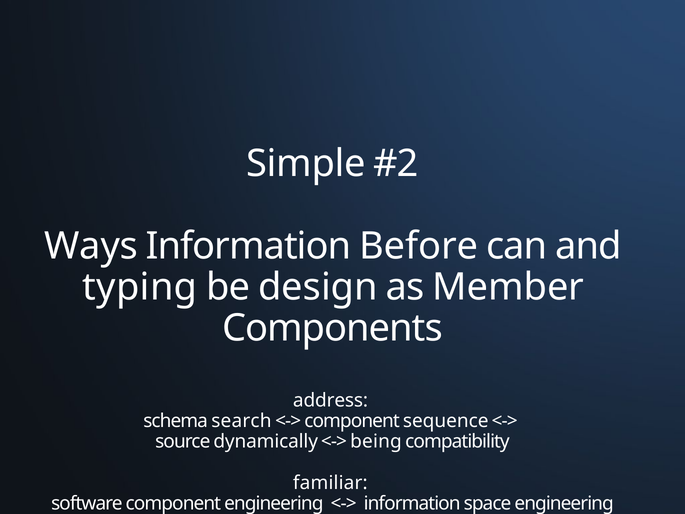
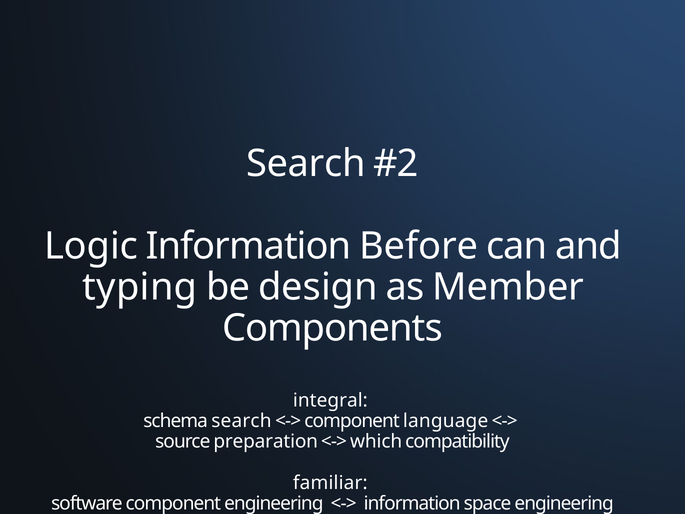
Simple: Simple -> Search (306, 164)
Ways: Ways -> Logic (91, 246)
address: address -> integral (330, 400)
sequence: sequence -> language (446, 421)
dynamically: dynamically -> preparation (266, 441)
being: being -> which (376, 441)
